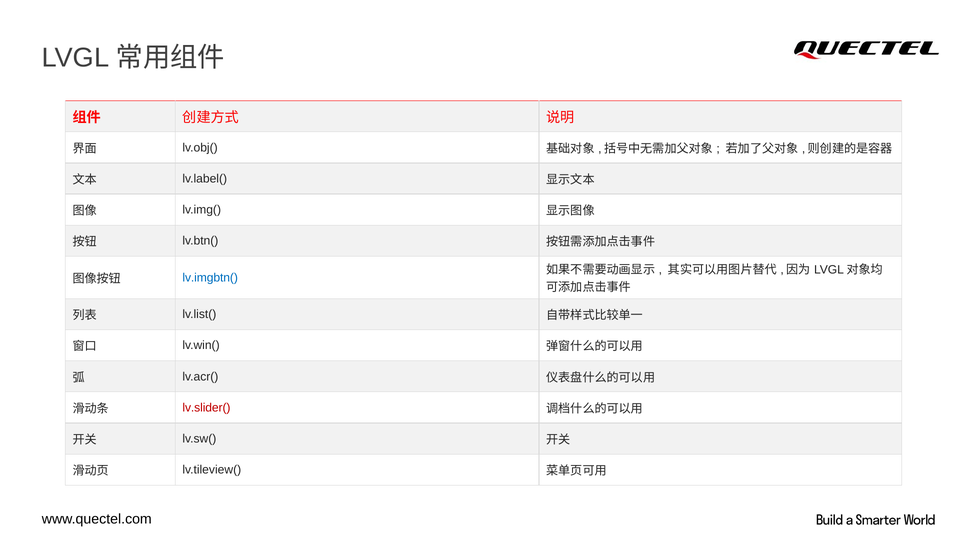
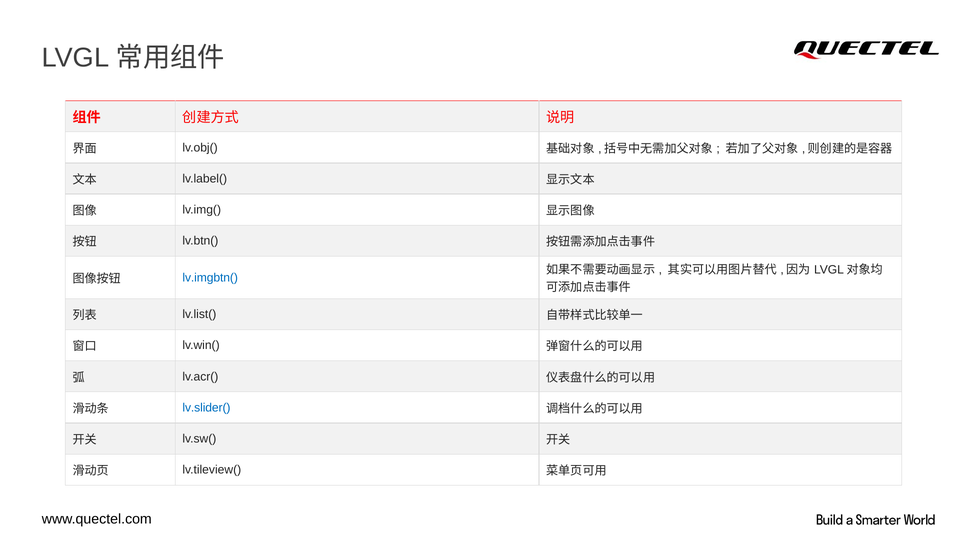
lv.slider( colour: red -> blue (206, 408)
